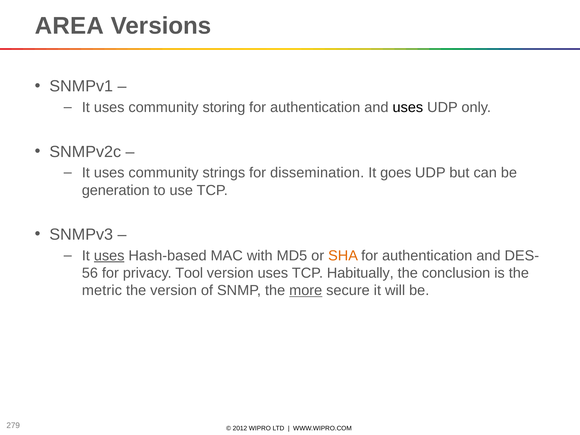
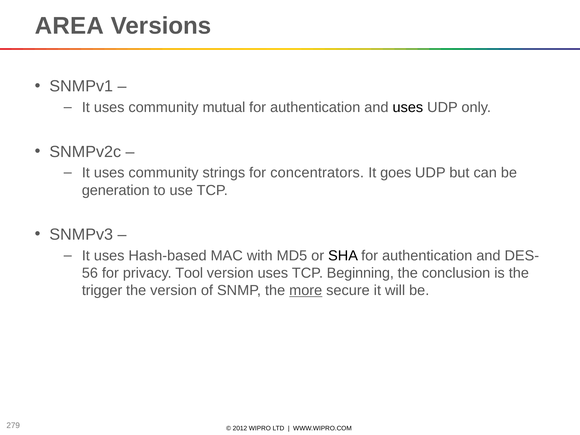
storing: storing -> mutual (224, 107)
dissemination: dissemination -> concentrators (317, 173)
uses underline: present -> none (109, 256)
SHA colour: orange -> black (343, 256)
Habitually: Habitually -> Beginning (360, 273)
metric: metric -> trigger (102, 290)
